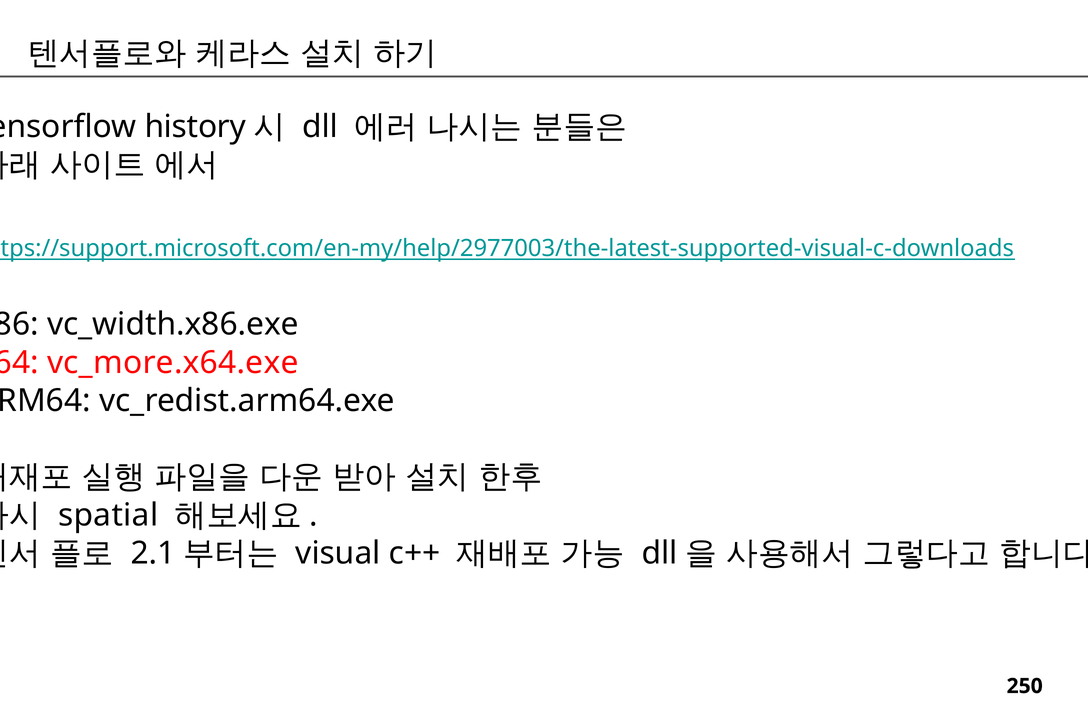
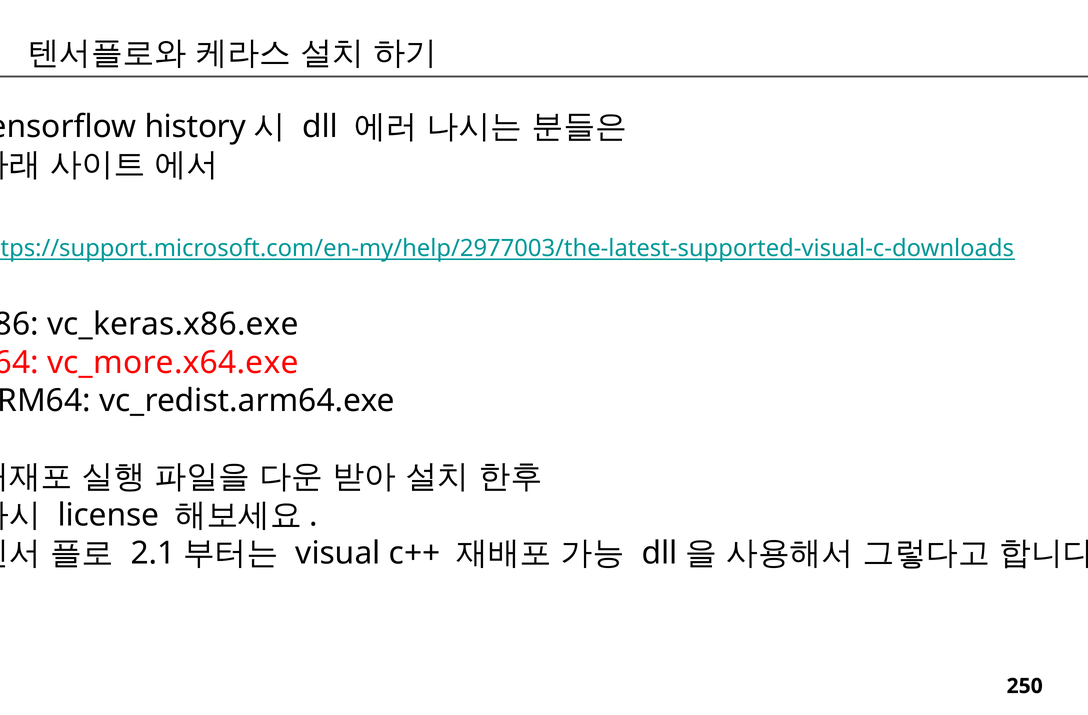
vc_width.x86.exe: vc_width.x86.exe -> vc_keras.x86.exe (173, 324)
spatial: spatial -> license (108, 515)
